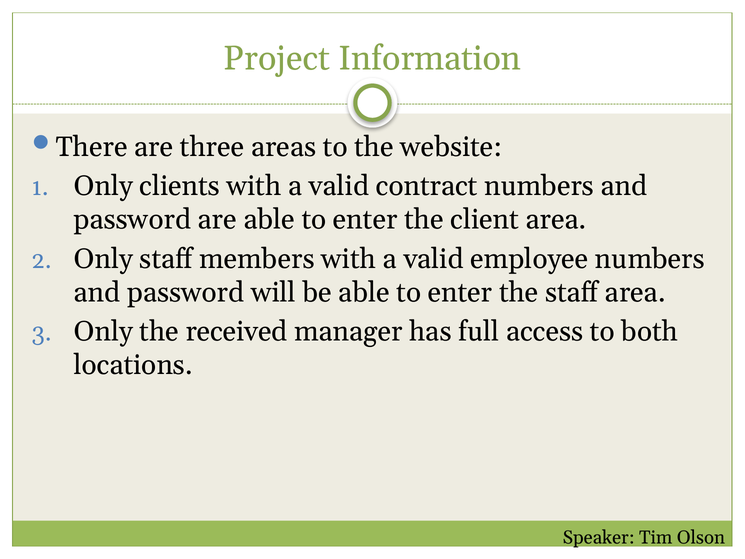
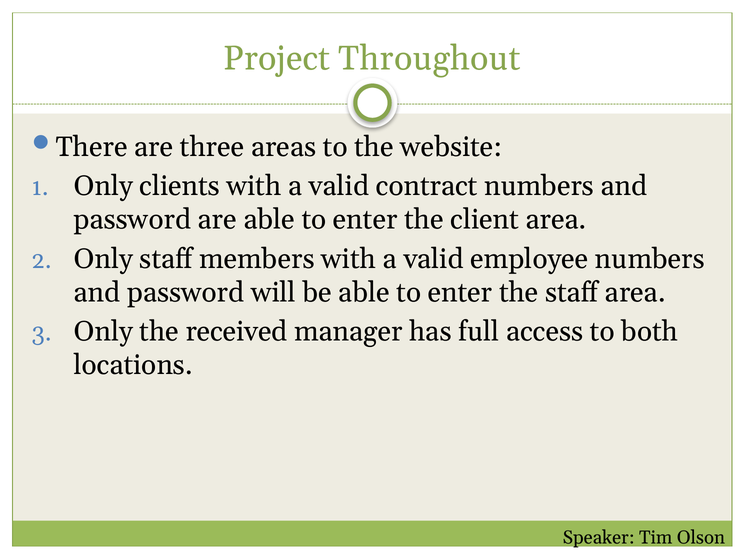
Information: Information -> Throughout (430, 59)
